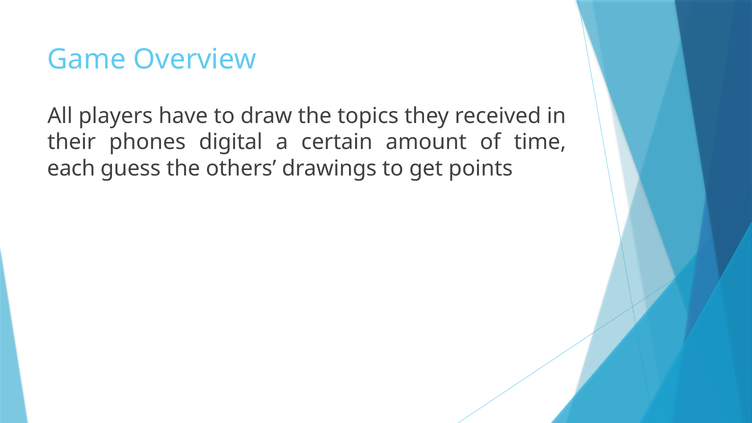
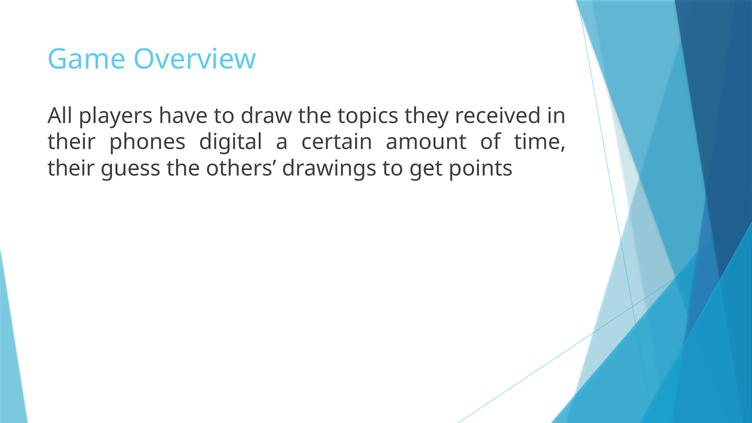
each: each -> their (71, 168)
